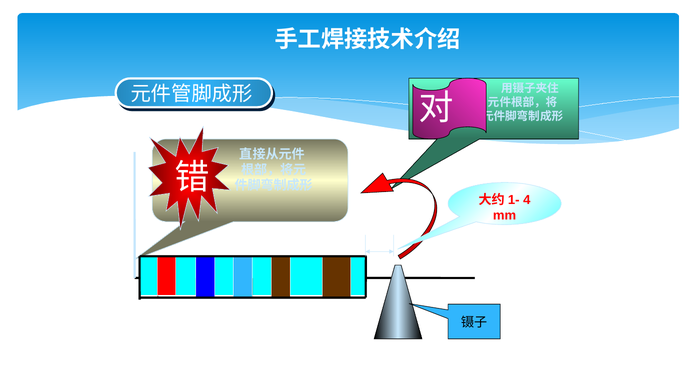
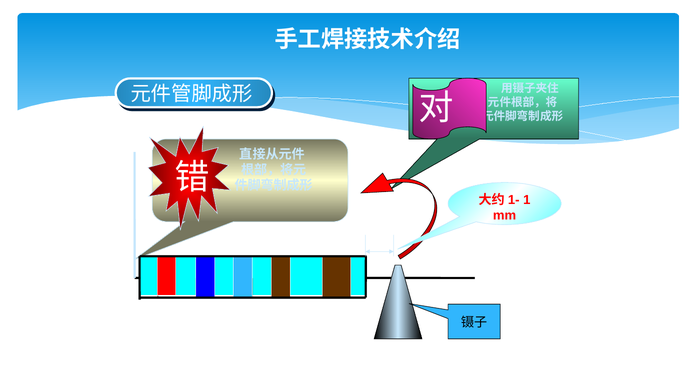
4: 4 -> 1 (527, 200)
